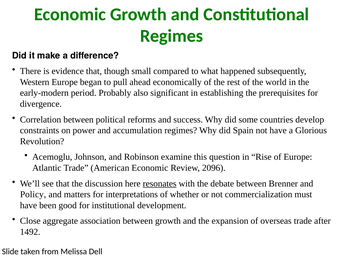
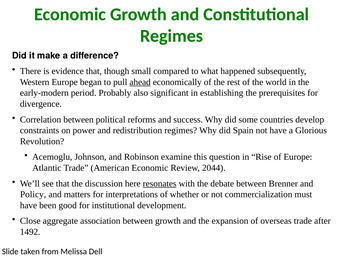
ahead underline: none -> present (140, 82)
accumulation: accumulation -> redistribution (138, 130)
2096: 2096 -> 2044 (214, 168)
